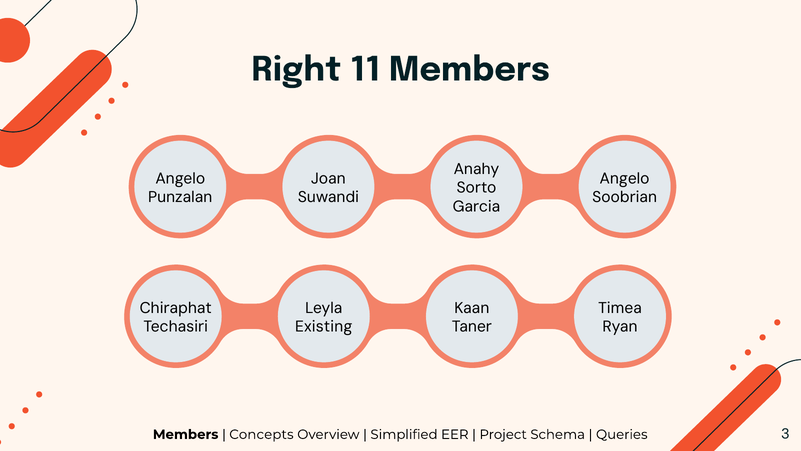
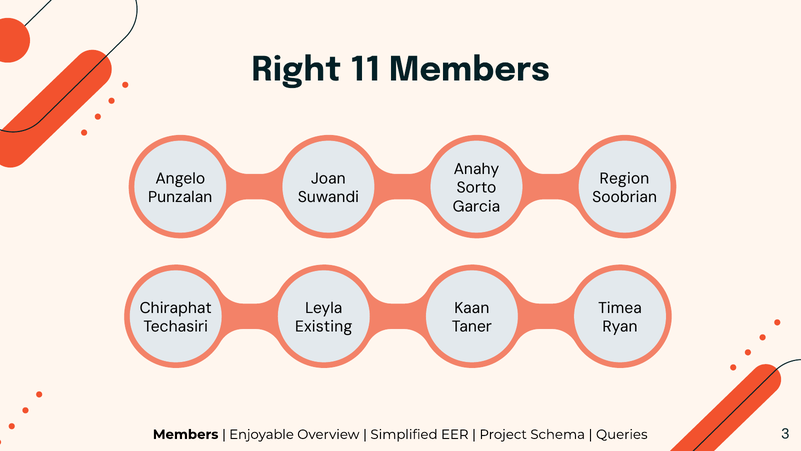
Angelo: Angelo -> Region (624, 178)
Concepts: Concepts -> Enjoyable (262, 434)
